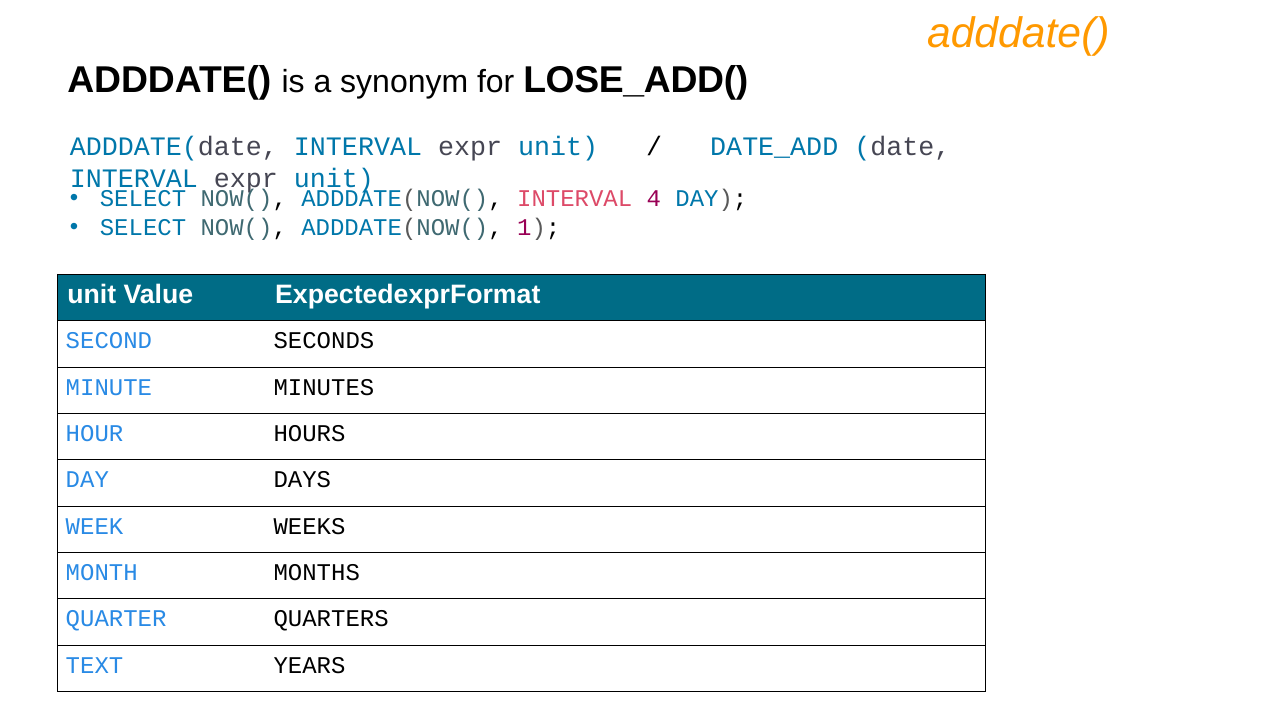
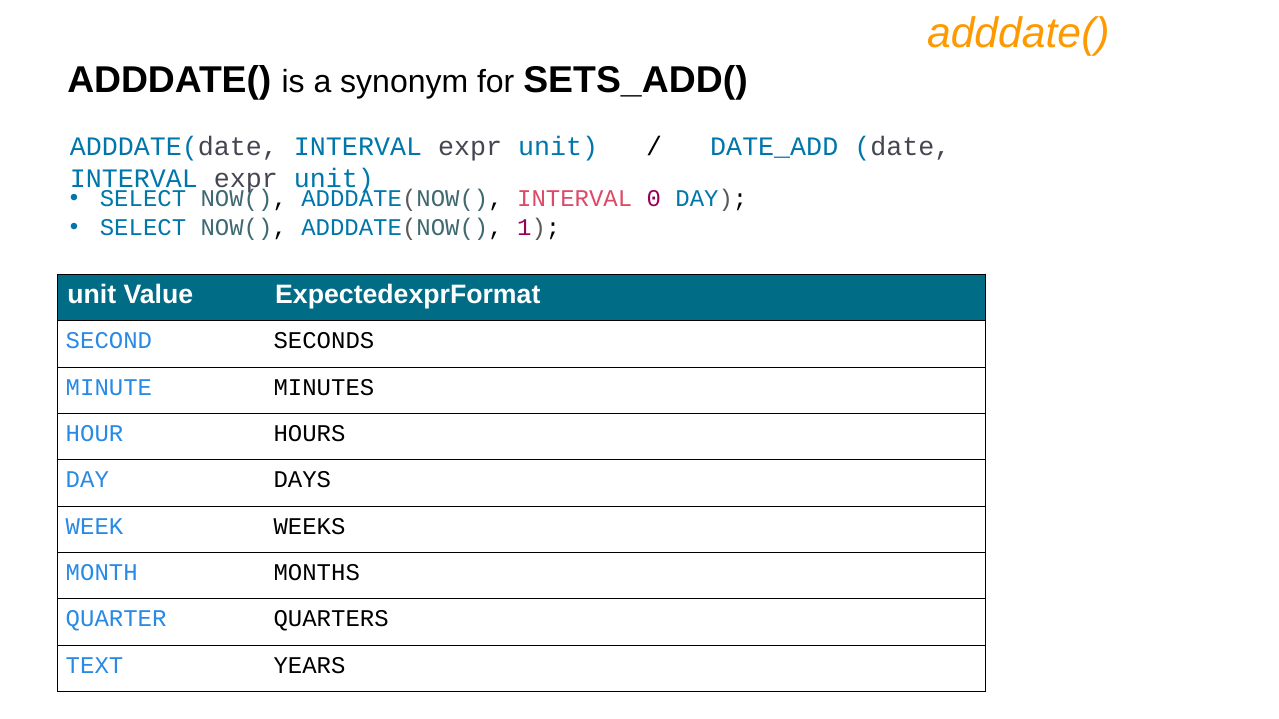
LOSE_ADD(: LOSE_ADD( -> SETS_ADD( (636, 80)
4: 4 -> 0 (654, 199)
